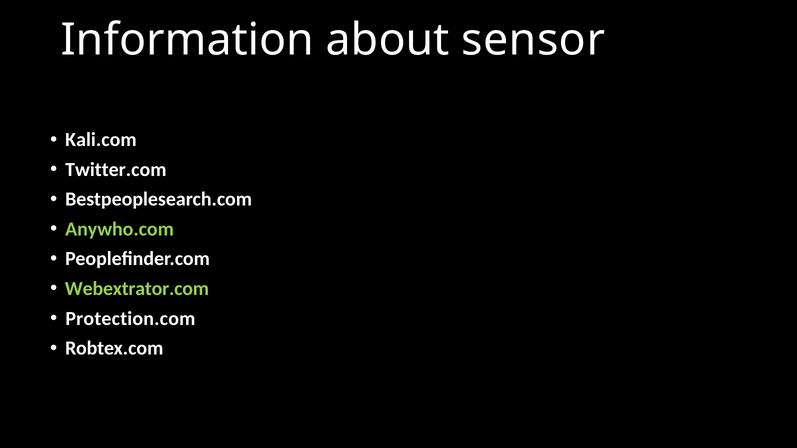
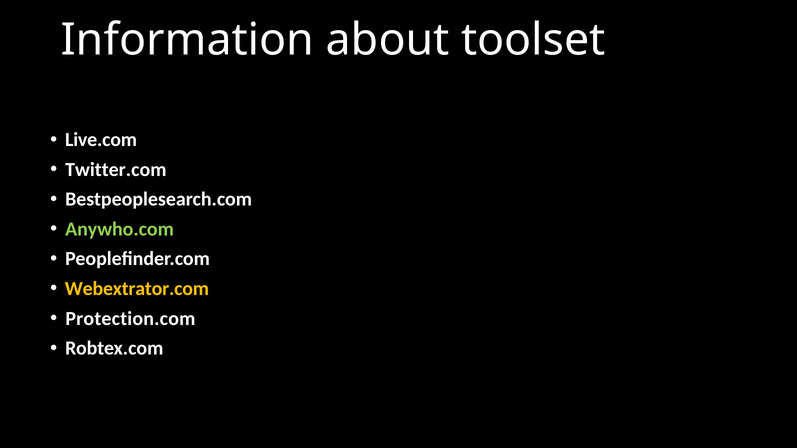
sensor: sensor -> toolset (533, 40)
Kali.com: Kali.com -> Live.com (101, 140)
Webextrator.com colour: light green -> yellow (137, 289)
